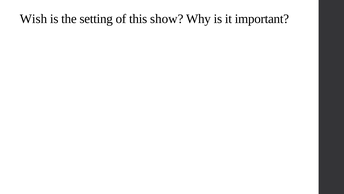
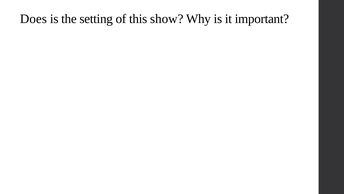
Wish: Wish -> Does (33, 19)
